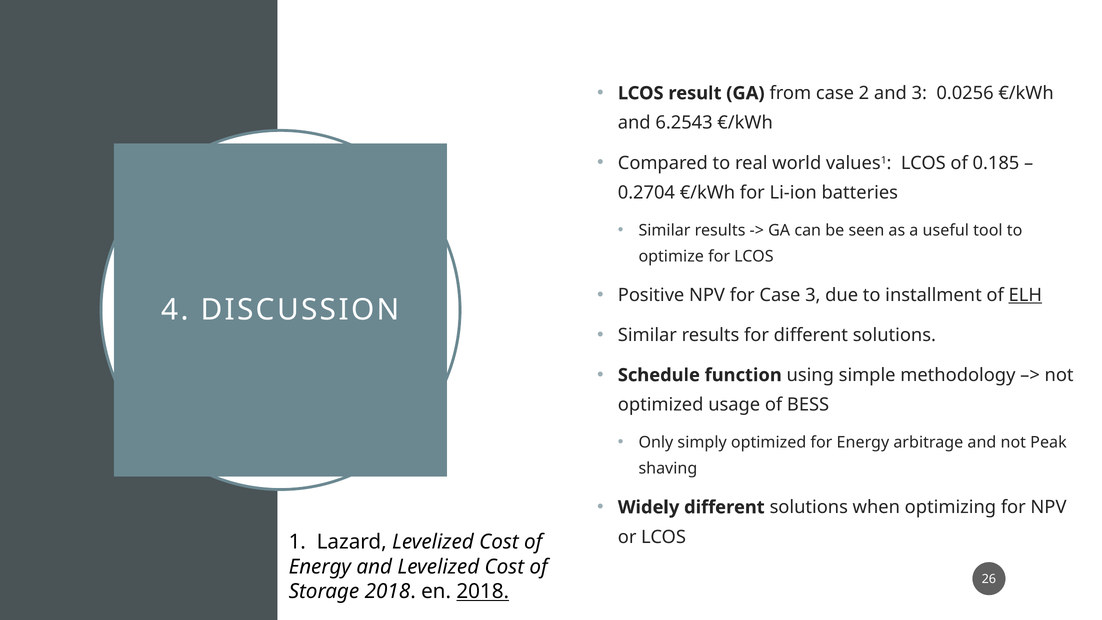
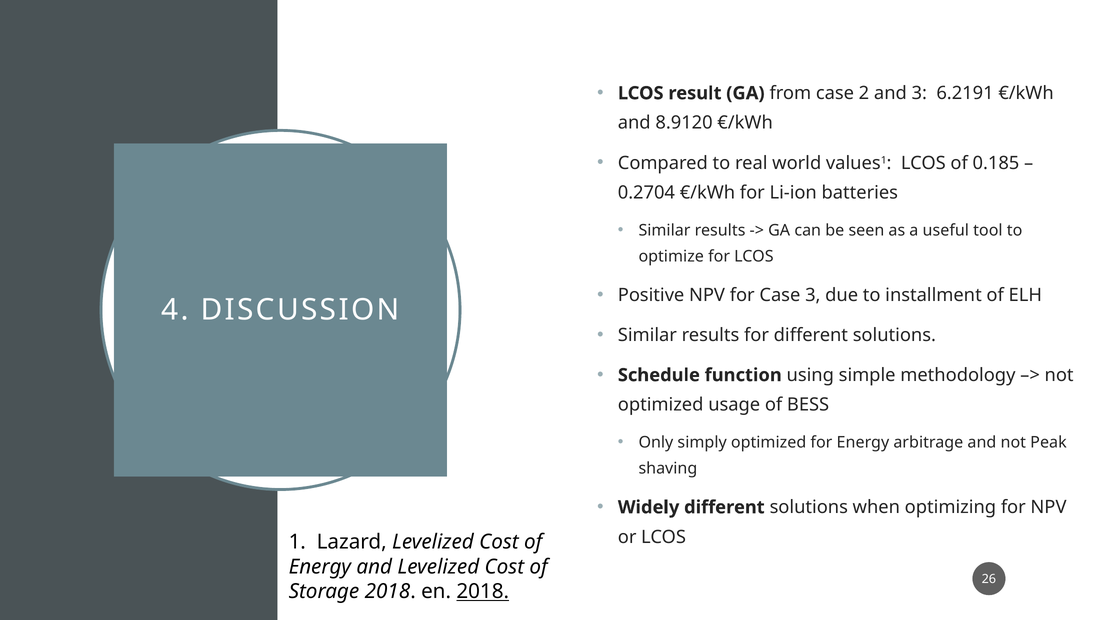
0.0256: 0.0256 -> 6.2191 (965, 93)
6.2543: 6.2543 -> 8.9120 (684, 123)
ELH underline: present -> none (1025, 295)
